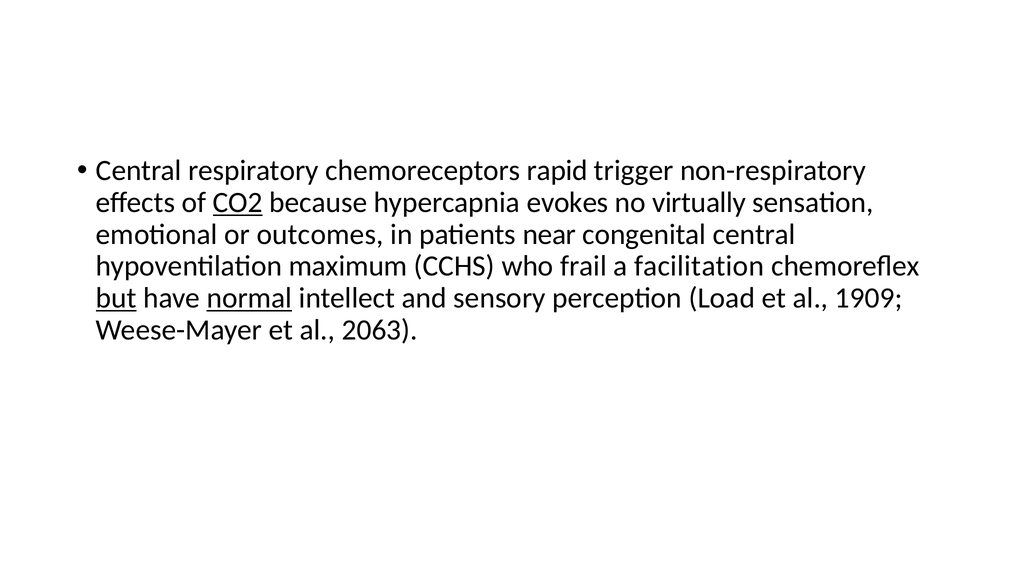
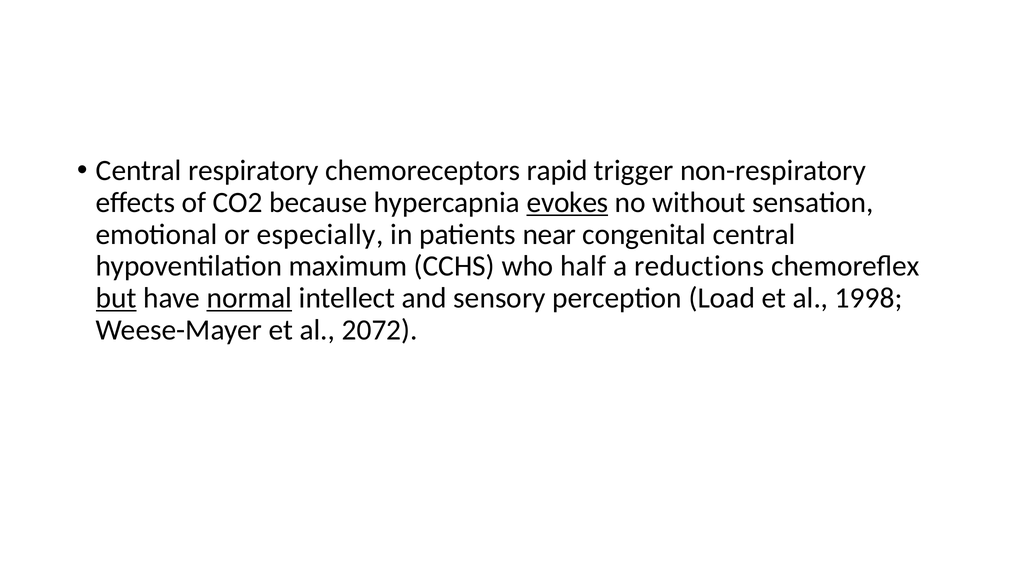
CO2 underline: present -> none (238, 203)
evokes underline: none -> present (568, 203)
virtually: virtually -> without (699, 203)
outcomes: outcomes -> especially (320, 234)
frail: frail -> half (583, 266)
facilitation: facilitation -> reductions (699, 266)
1909: 1909 -> 1998 (869, 298)
2063: 2063 -> 2072 (380, 330)
